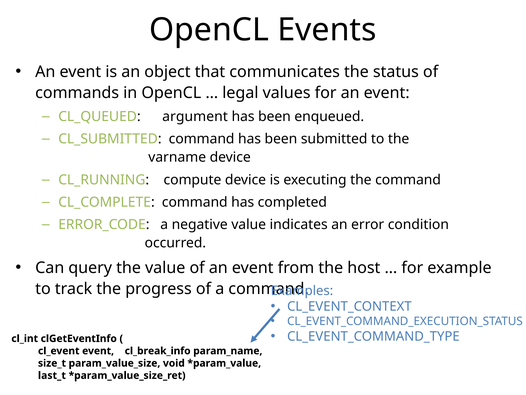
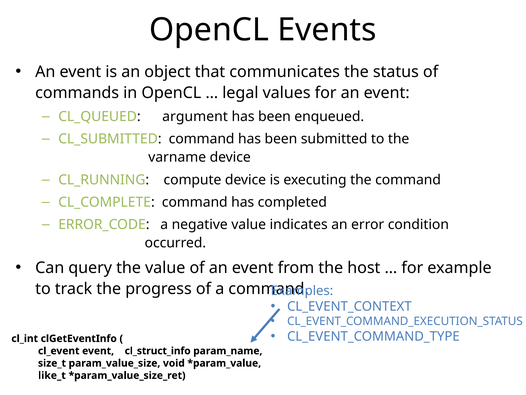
cl_break_info: cl_break_info -> cl_struct_info (158, 350)
last_t: last_t -> like_t (52, 375)
